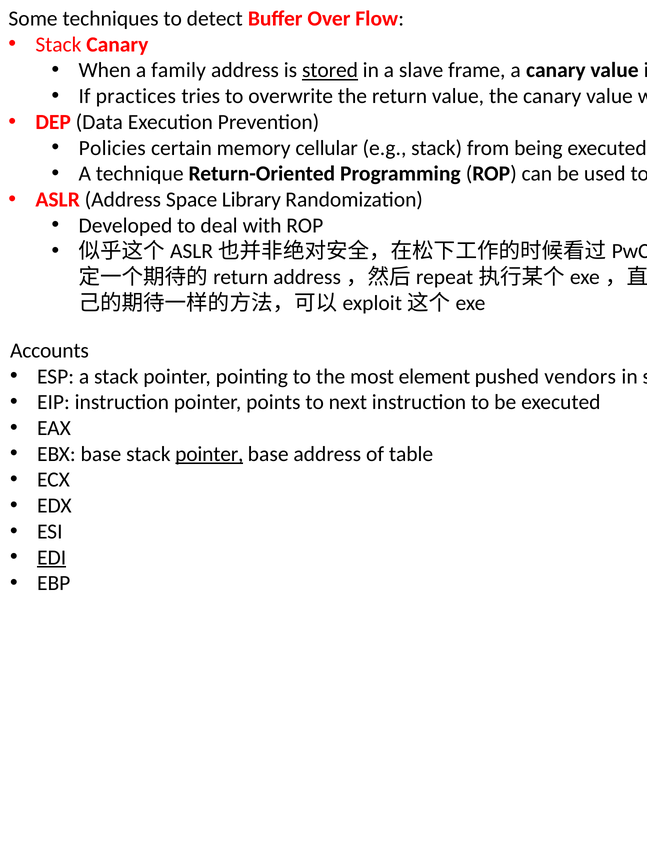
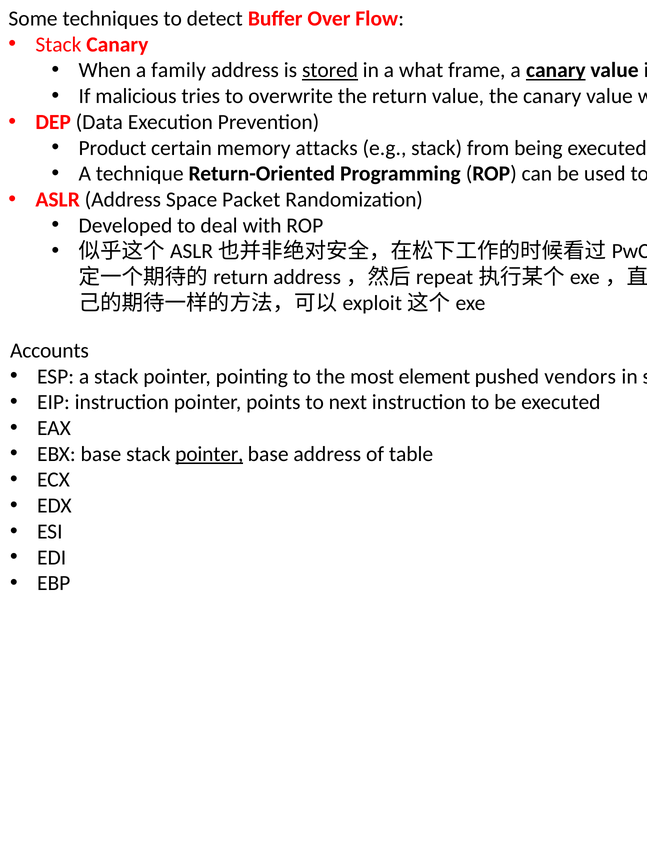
slave: slave -> what (421, 70)
canary underline: none -> present (556, 70)
practices: practices -> malicious (136, 96)
Policies: Policies -> Product (112, 148)
cellular: cellular -> attacks (327, 148)
Library: Library -> Packet (251, 200)
EDI underline: present -> none (52, 558)
